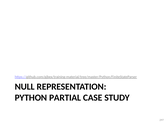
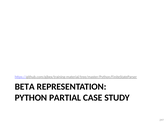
NULL: NULL -> BETA (25, 87)
